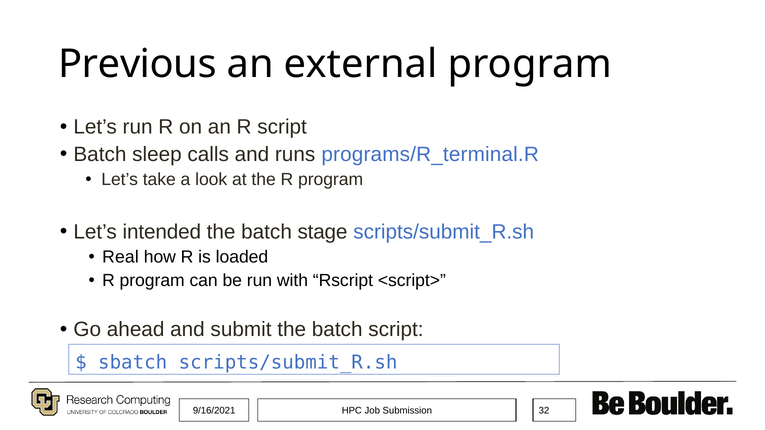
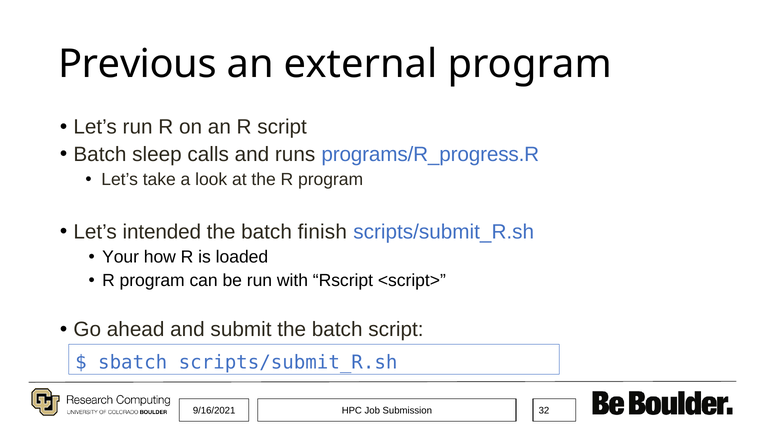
programs/R_terminal.R: programs/R_terminal.R -> programs/R_progress.R (430, 154)
stage: stage -> finish (322, 232)
Real: Real -> Your (121, 257)
